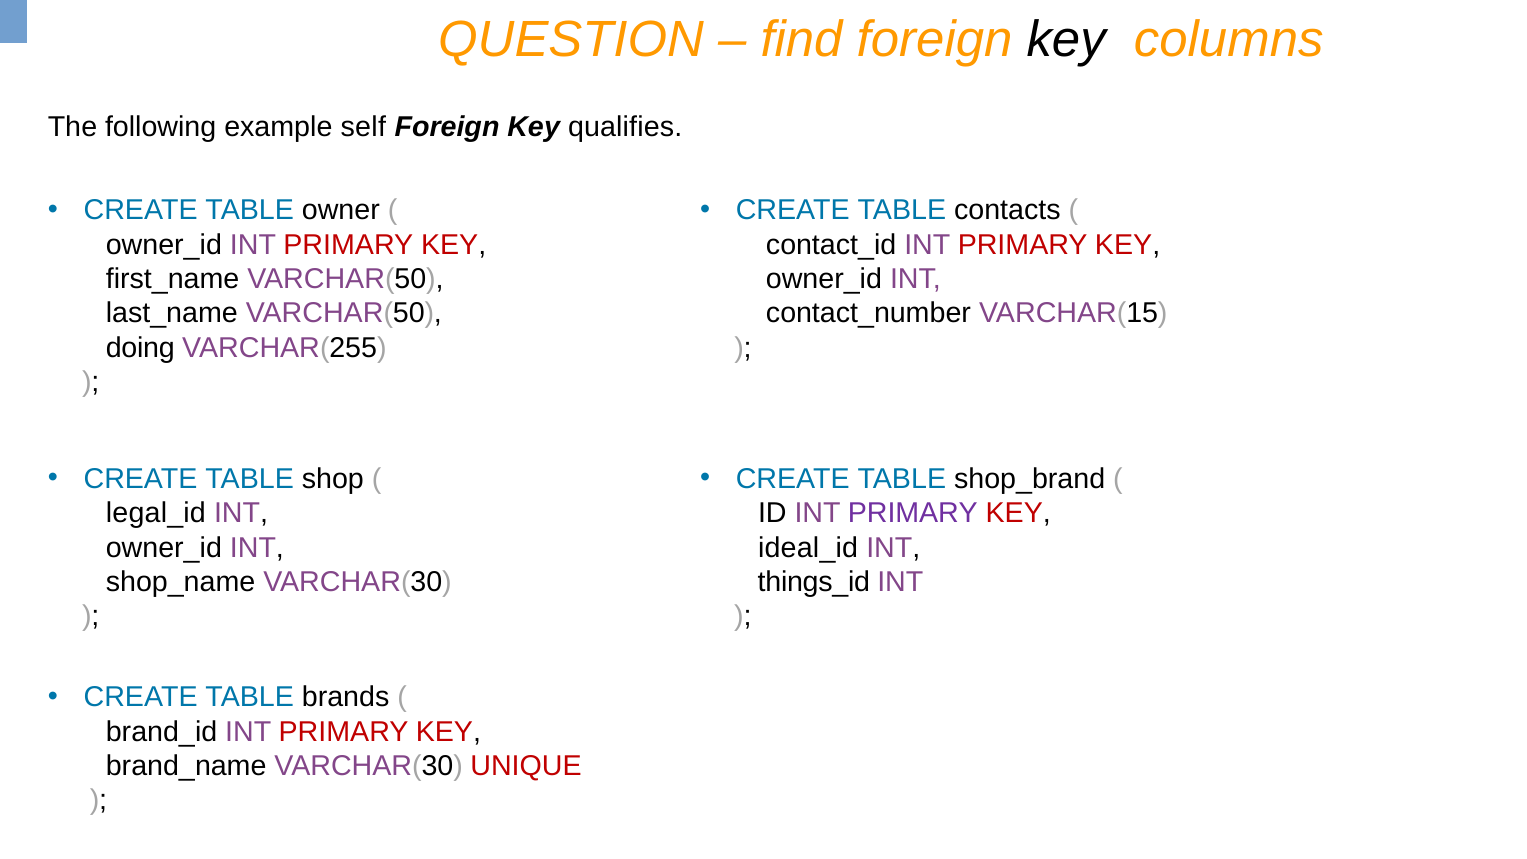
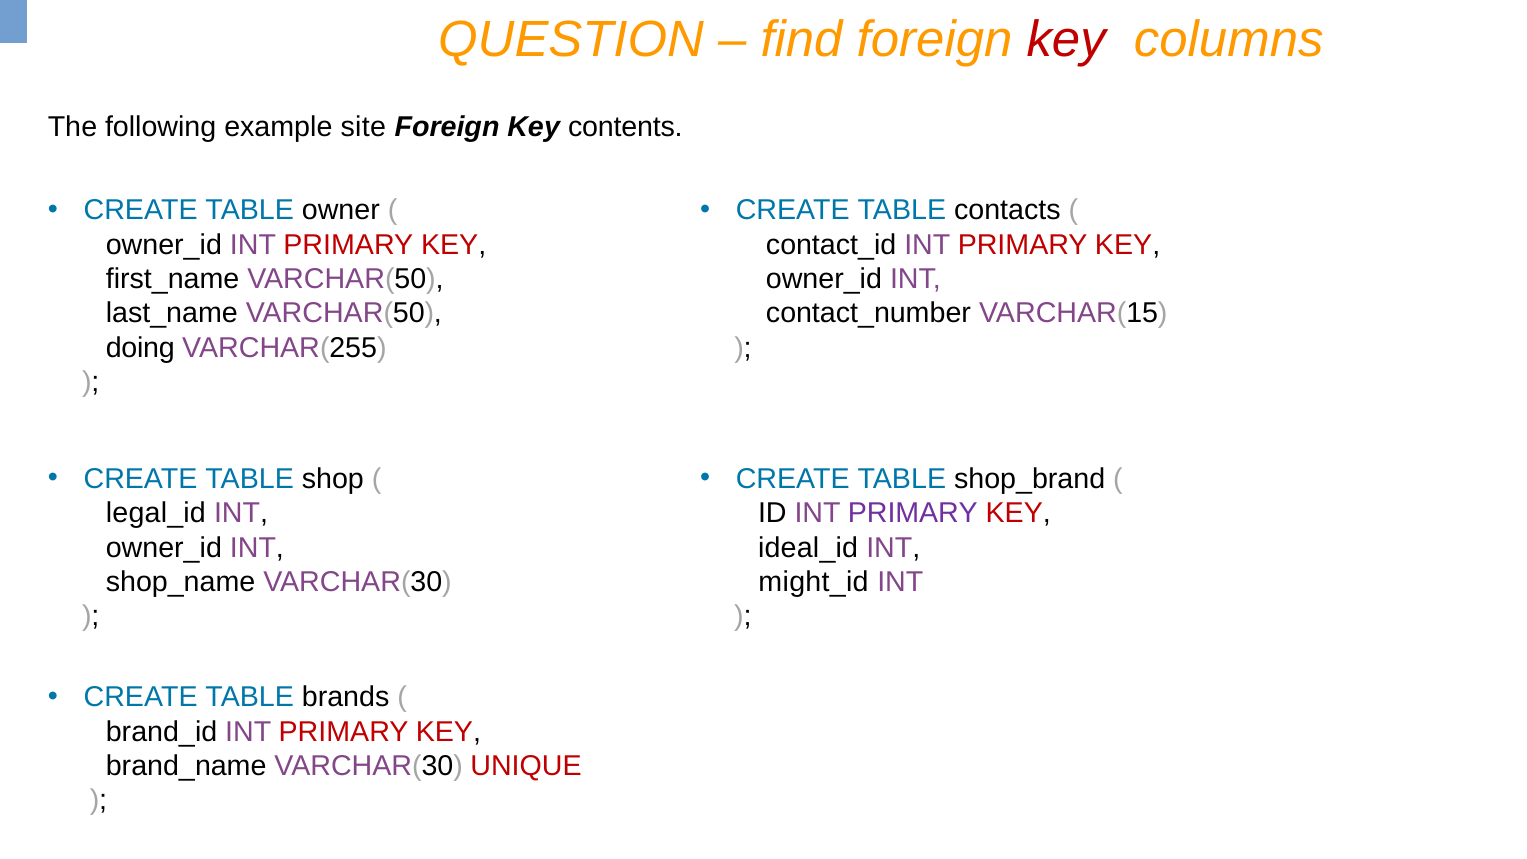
key colour: black -> red (1066, 40)
self: self -> site (363, 127)
qualifies: qualifies -> contents (625, 127)
things_id: things_id -> might_id (814, 582)
